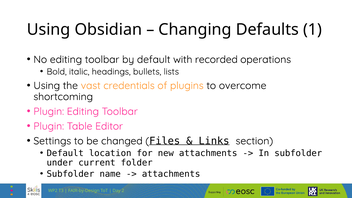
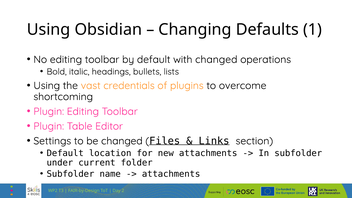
with recorded: recorded -> changed (216, 60)
